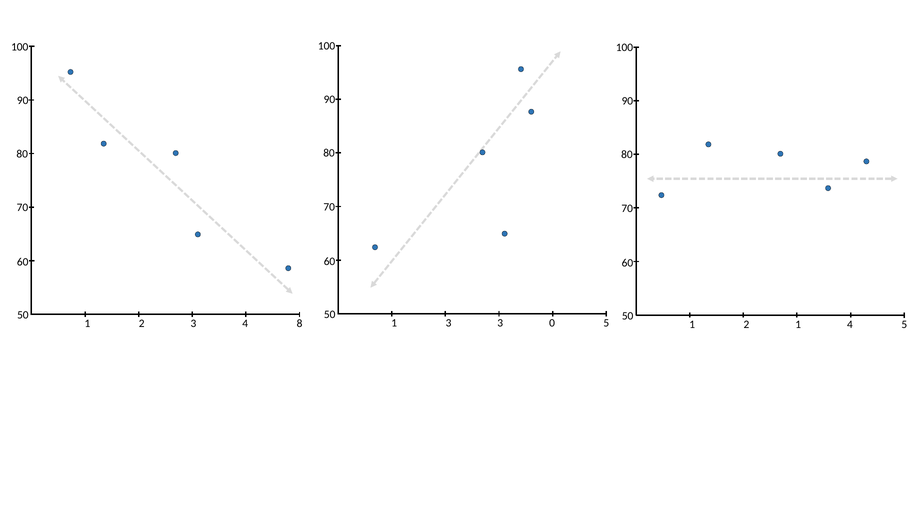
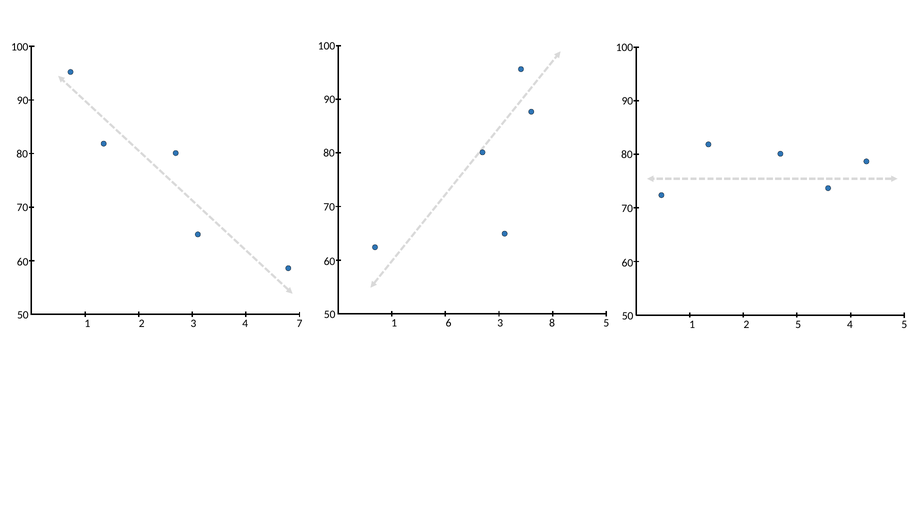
1 3: 3 -> 6 (449, 323)
0: 0 -> 8 (552, 323)
8: 8 -> 7 (300, 323)
2 1: 1 -> 5 (798, 324)
